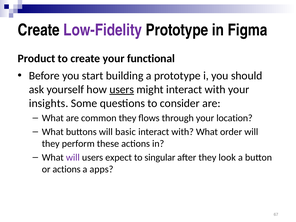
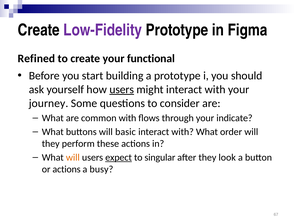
Product: Product -> Refined (36, 59)
insights: insights -> journey (49, 103)
common they: they -> with (127, 118)
location: location -> indicate (234, 118)
will colour: purple -> orange (73, 157)
expect underline: none -> present (119, 157)
apps: apps -> busy (101, 169)
